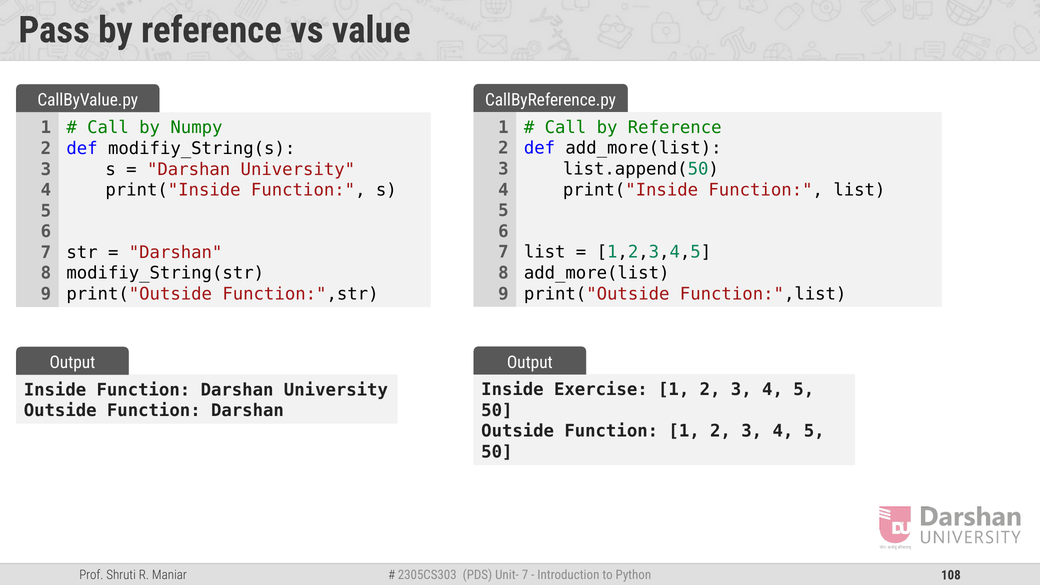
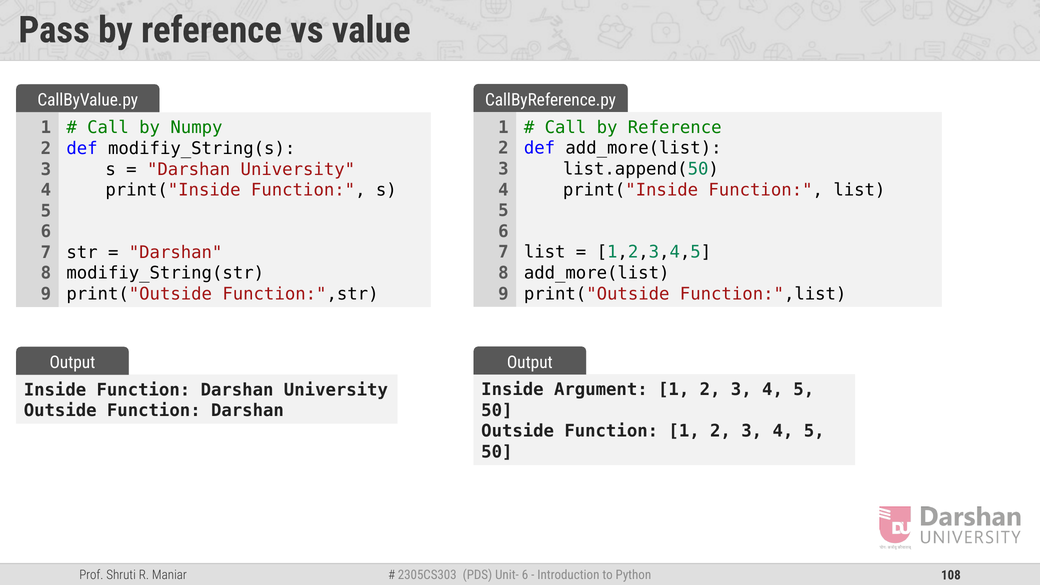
Exercise: Exercise -> Argument (601, 390)
7: 7 -> 6 (525, 575)
